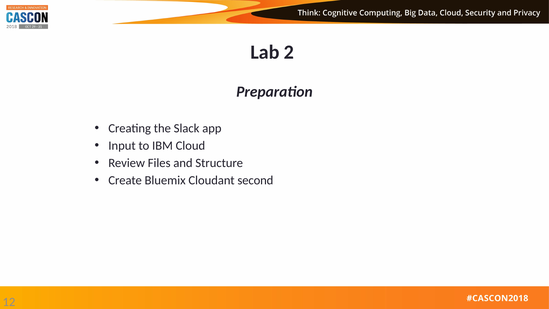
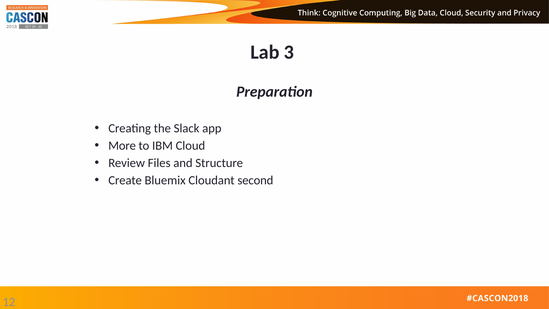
2: 2 -> 3 (289, 52)
Input: Input -> More (122, 146)
